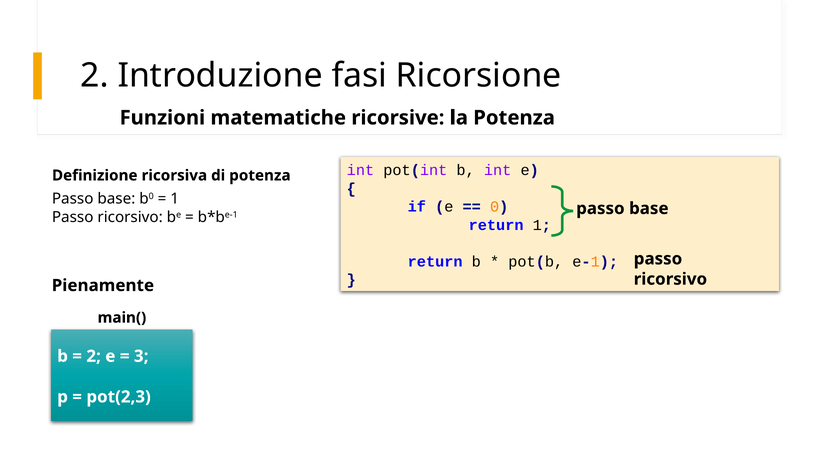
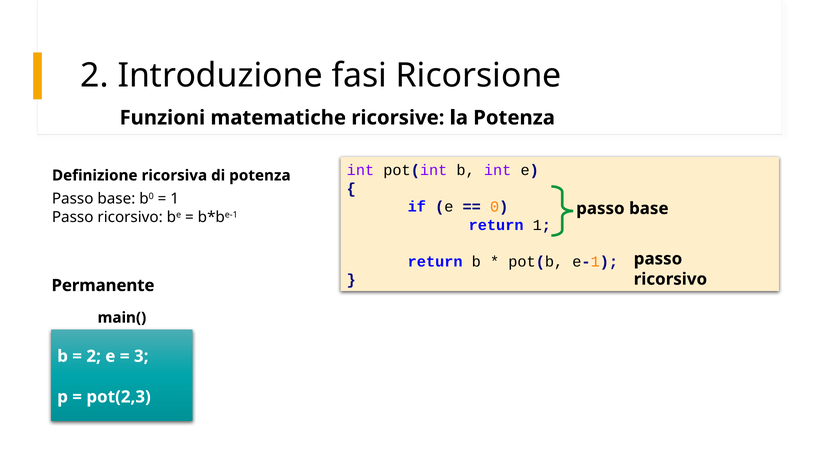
Pienamente: Pienamente -> Permanente (103, 286)
